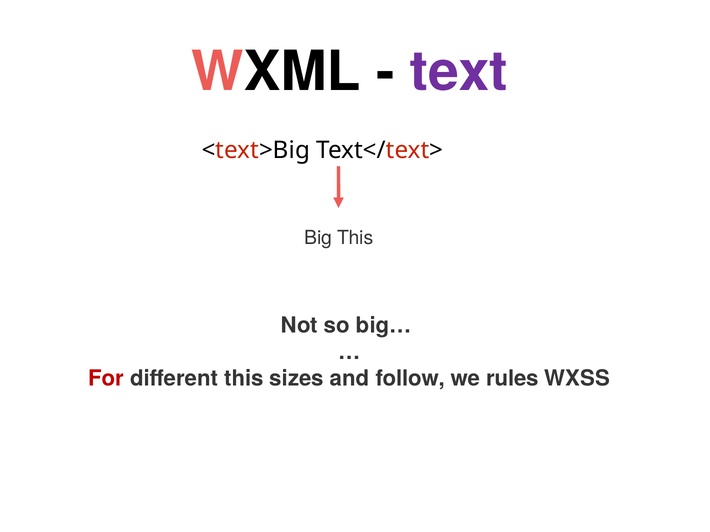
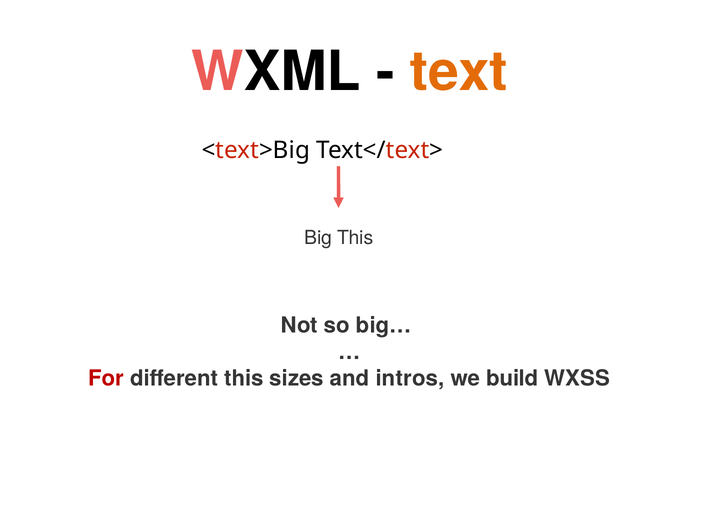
text colour: purple -> orange (459, 72)
follow: follow -> intros (410, 379)
rules: rules -> build (512, 379)
